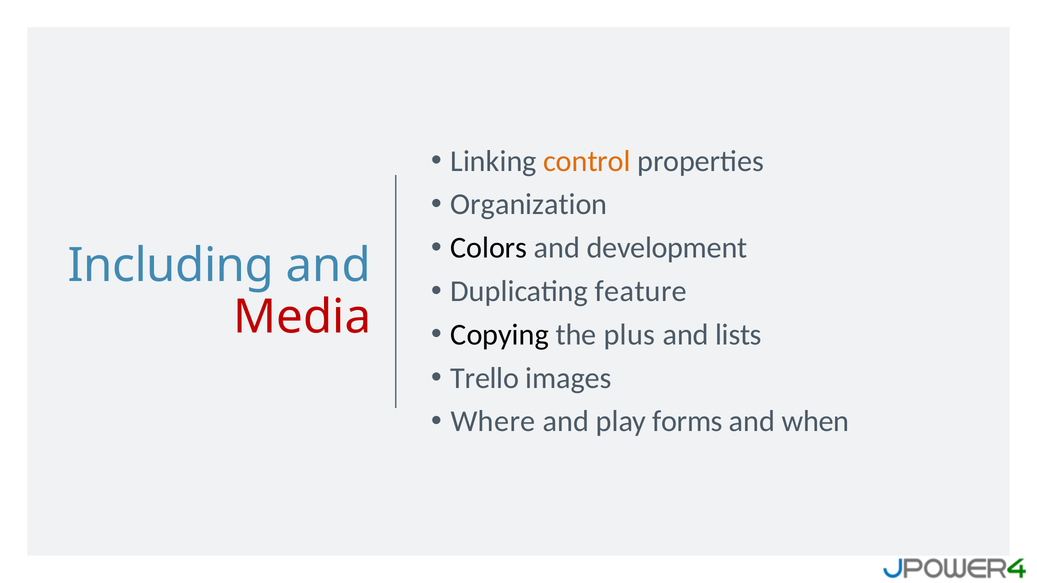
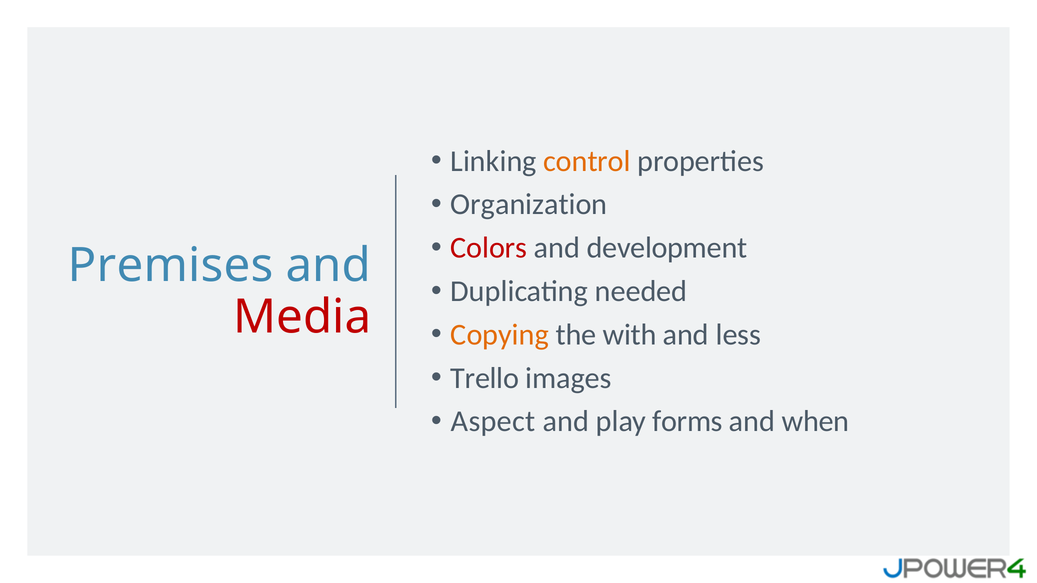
Colors colour: black -> red (489, 248)
Including: Including -> Premises (171, 266)
feature: feature -> needed (641, 291)
Copying colour: black -> orange (500, 335)
plus: plus -> with (630, 335)
lists: lists -> less (738, 335)
Where: Where -> Aspect (493, 422)
